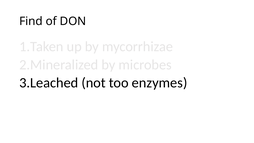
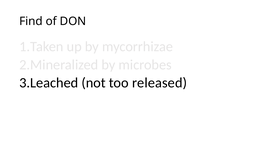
enzymes: enzymes -> released (160, 83)
